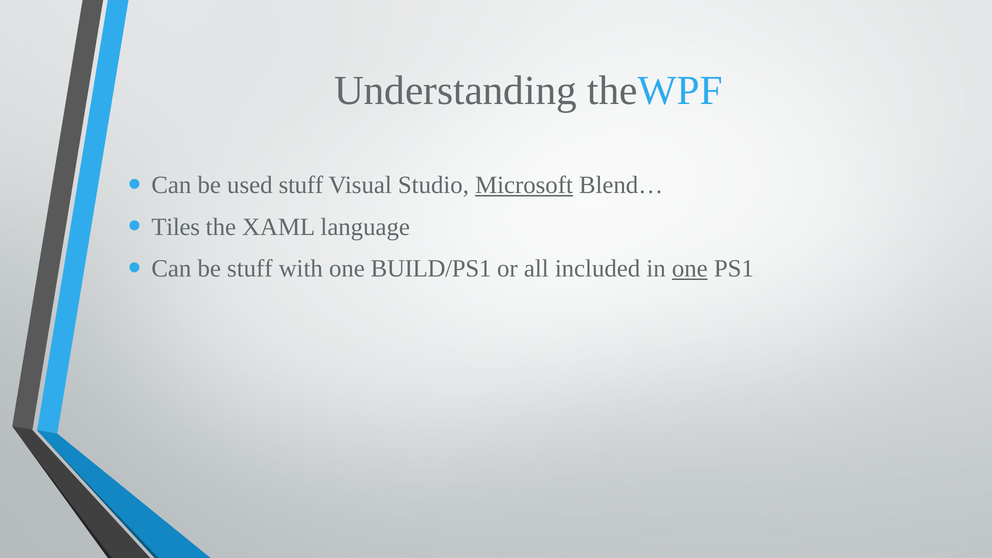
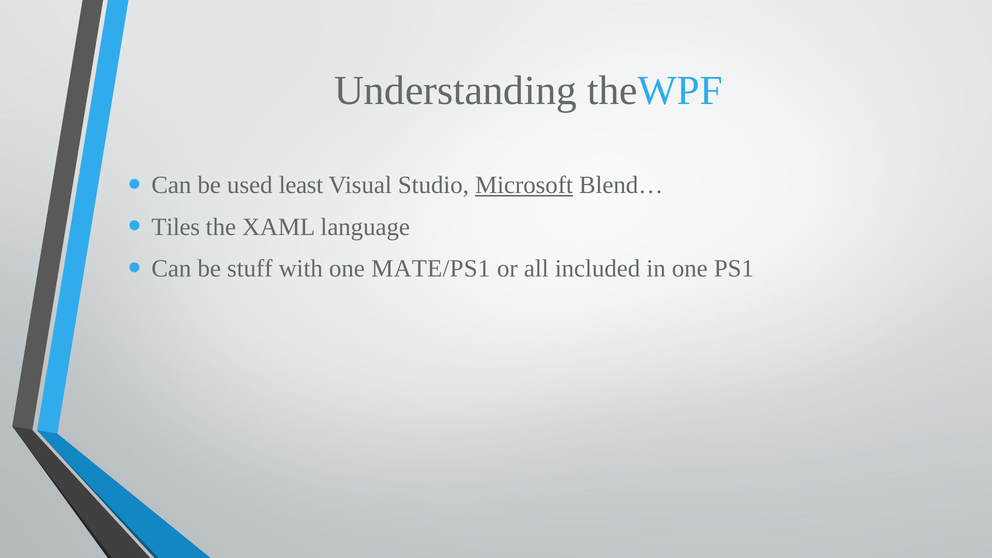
used stuff: stuff -> least (301, 185)
BUILD/PS1: BUILD/PS1 -> MATE/PS1 (431, 269)
one underline: present -> none (690, 269)
